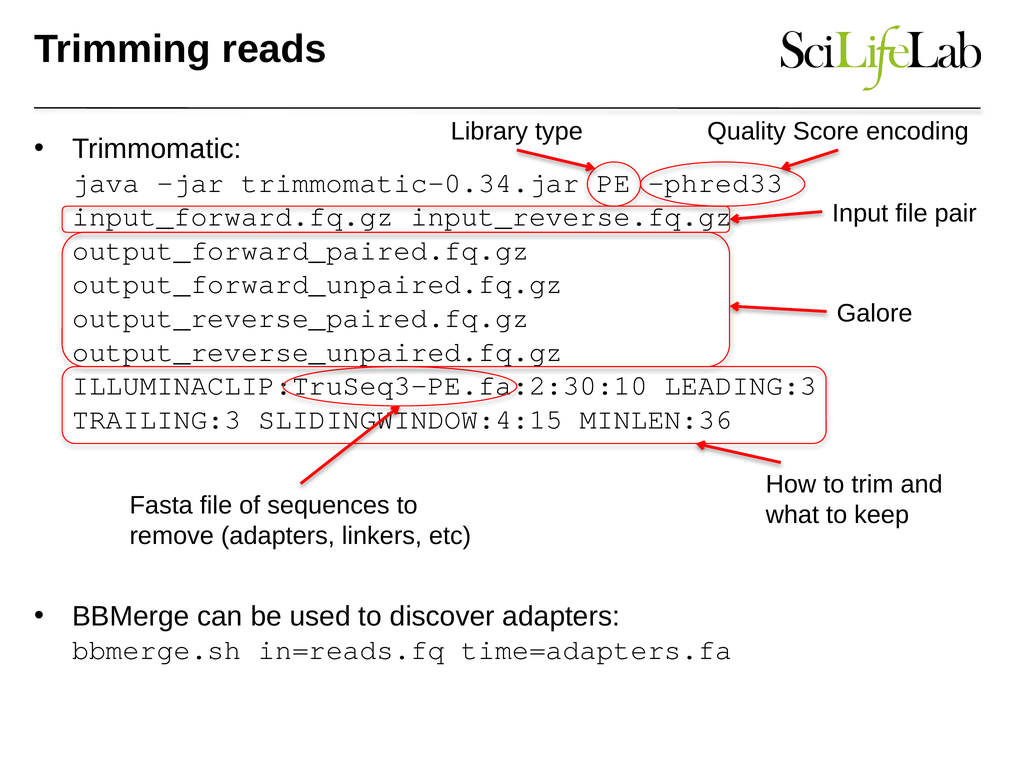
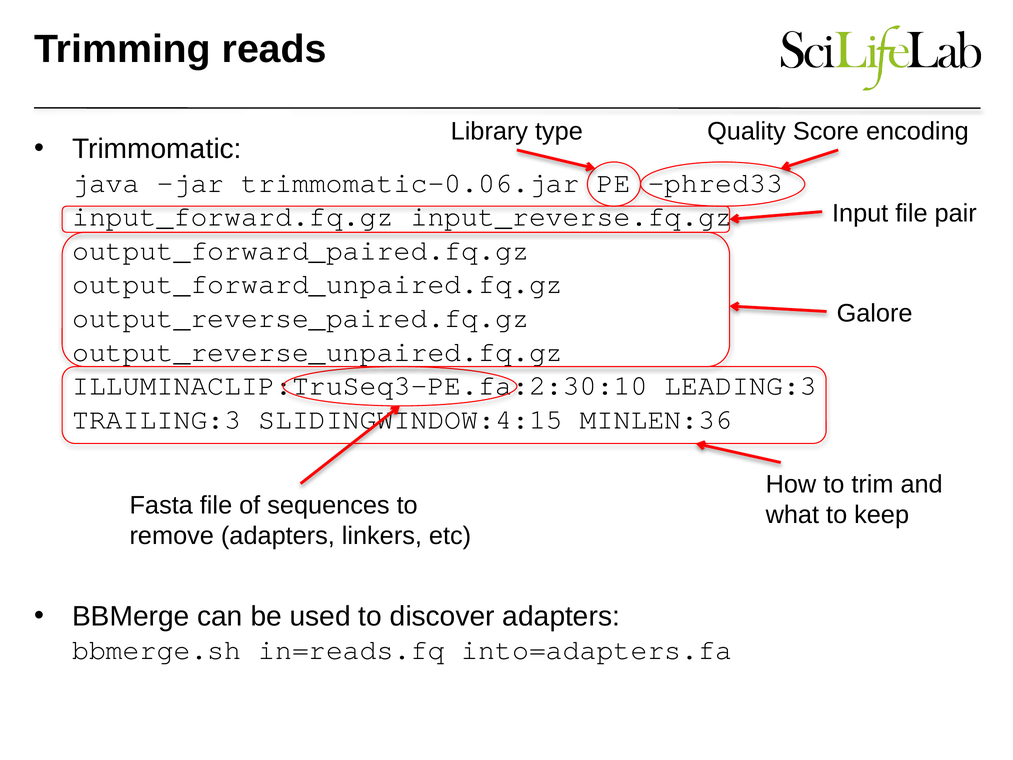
trimmomatic-0.34.jar: trimmomatic-0.34.jar -> trimmomatic-0.06.jar (411, 183)
time=adapters.fa: time=adapters.fa -> into=adapters.fa (597, 650)
